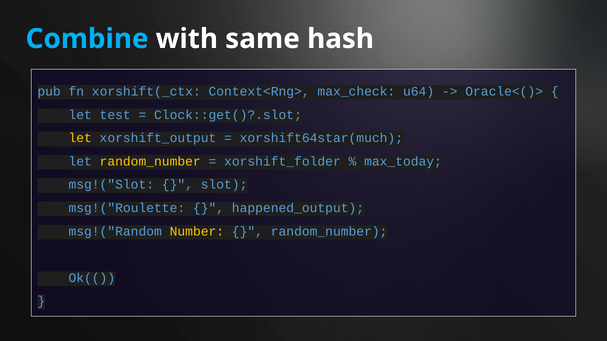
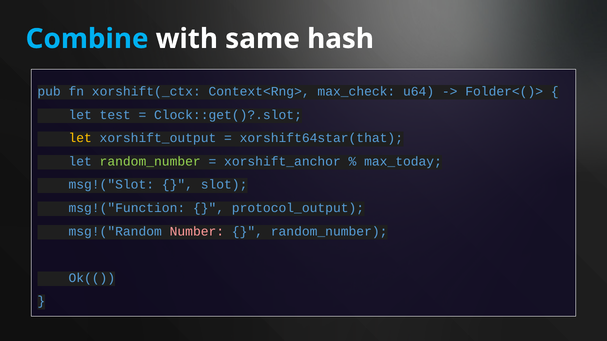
Oracle<()>: Oracle<()> -> Folder<()> (504, 92)
xorshift64star(much: xorshift64star(much -> xorshift64star(that (321, 138)
random_number colour: yellow -> light green (150, 162)
xorshift_folder: xorshift_folder -> xorshift_anchor (282, 162)
msg!("Roulette: msg!("Roulette -> msg!("Function (127, 208)
happened_output: happened_output -> protocol_output (298, 208)
Number colour: yellow -> pink (197, 232)
